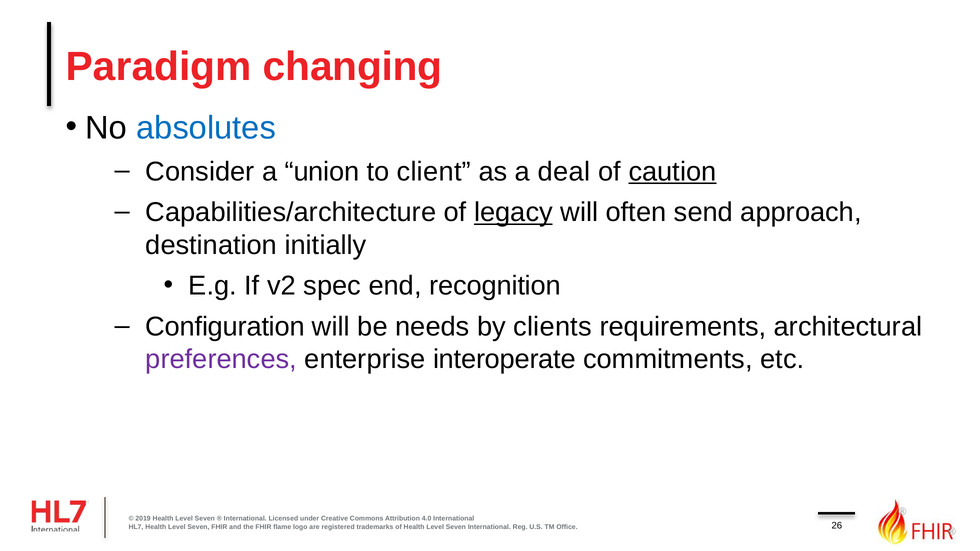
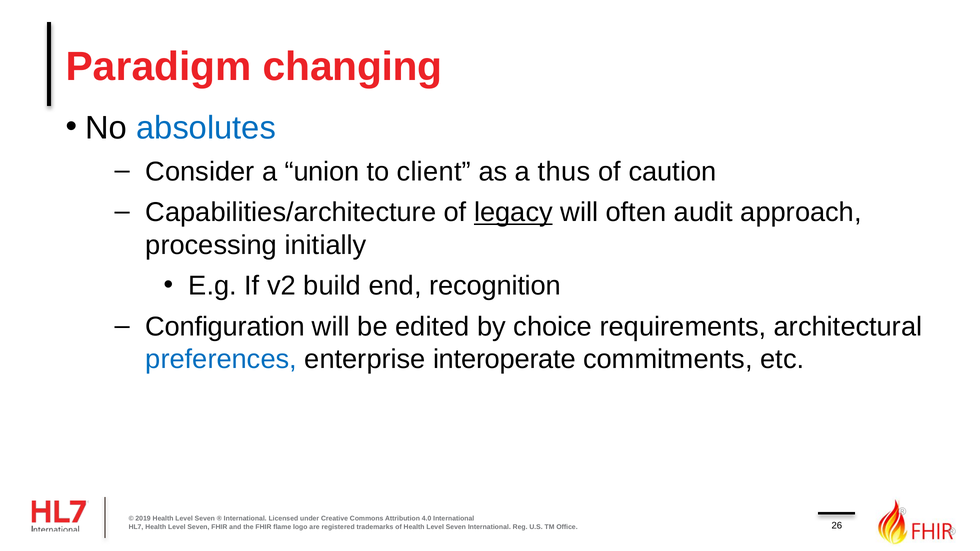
deal: deal -> thus (564, 172)
caution underline: present -> none (672, 172)
send: send -> audit (703, 212)
destination: destination -> processing (211, 245)
spec: spec -> build (332, 286)
needs: needs -> edited (432, 327)
clients: clients -> choice (553, 327)
preferences colour: purple -> blue (221, 360)
